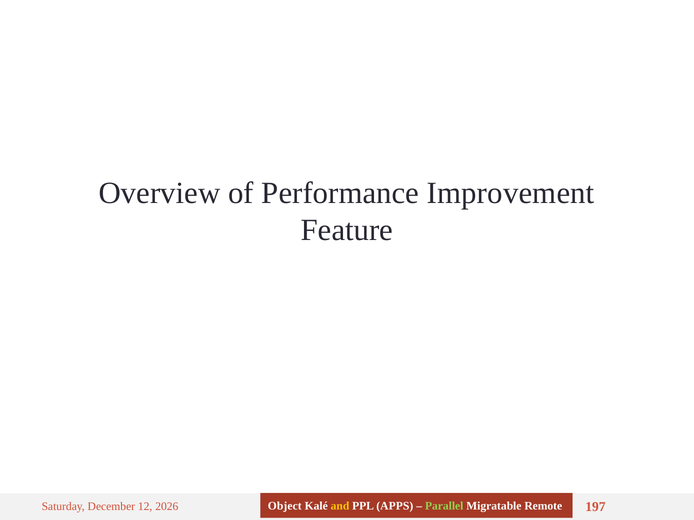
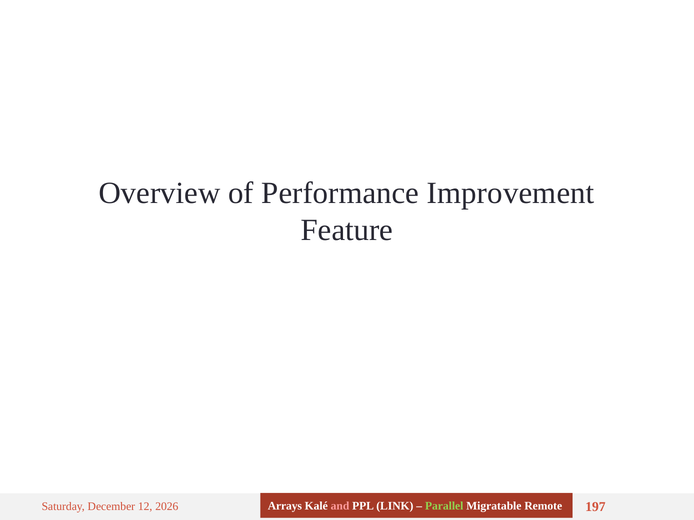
Object: Object -> Arrays (285, 507)
and colour: yellow -> pink (340, 507)
APPS: APPS -> LINK (395, 507)
